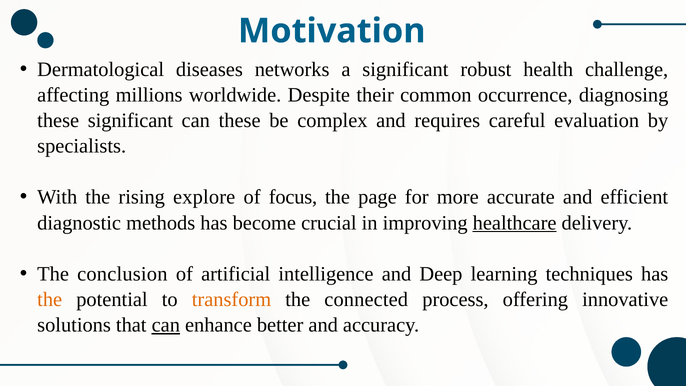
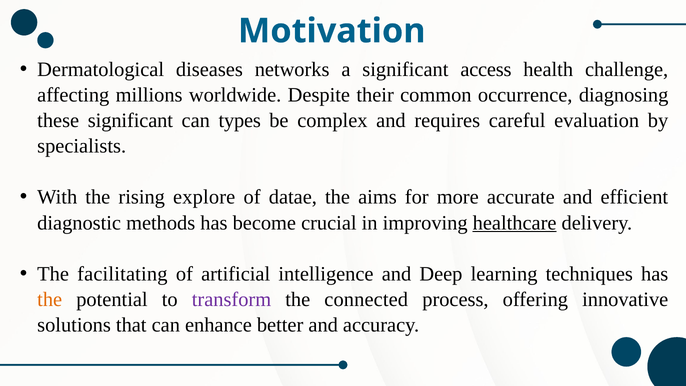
robust: robust -> access (486, 69)
can these: these -> types (240, 121)
focus: focus -> datae (293, 197)
page: page -> aims (377, 197)
conclusion: conclusion -> facilitating (122, 274)
transform colour: orange -> purple (231, 299)
can underline: present -> none (166, 325)
